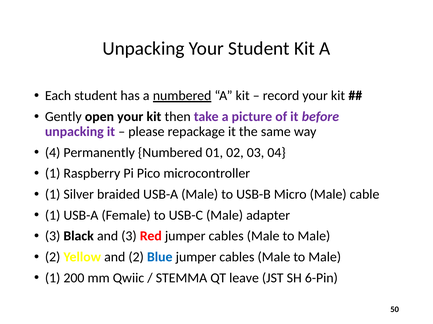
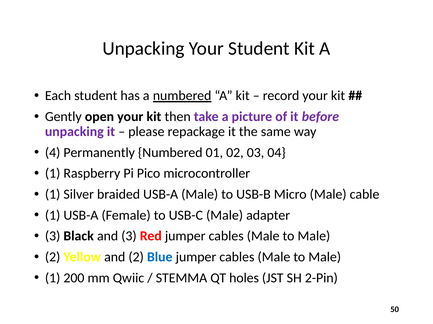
leave: leave -> holes (244, 279)
6-Pin: 6-Pin -> 2-Pin (321, 279)
